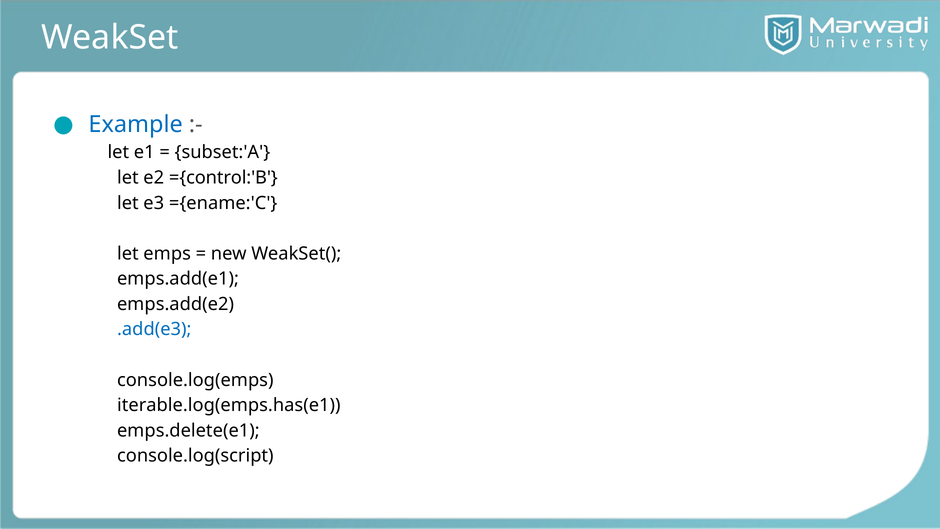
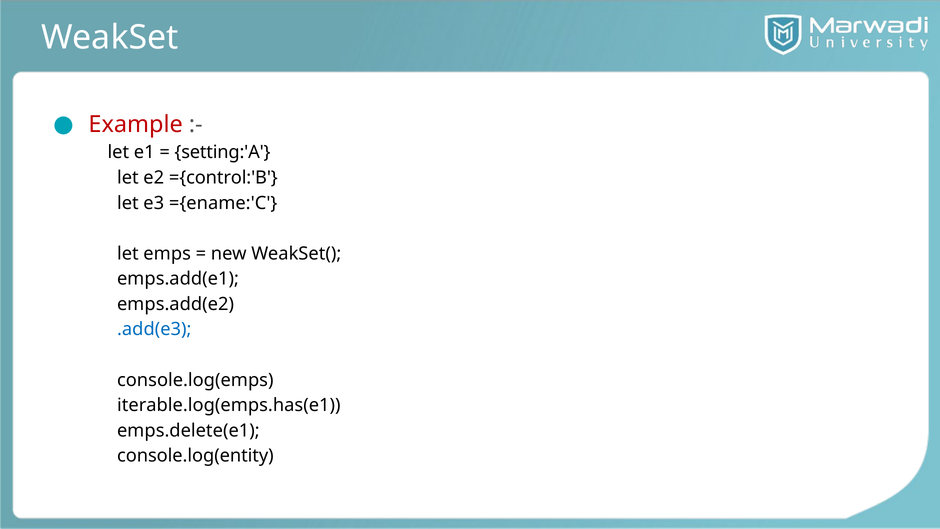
Example colour: blue -> red (136, 124)
subset:'A: subset:'A -> setting:'A (223, 152)
console.log(script: console.log(script -> console.log(entity (195, 456)
